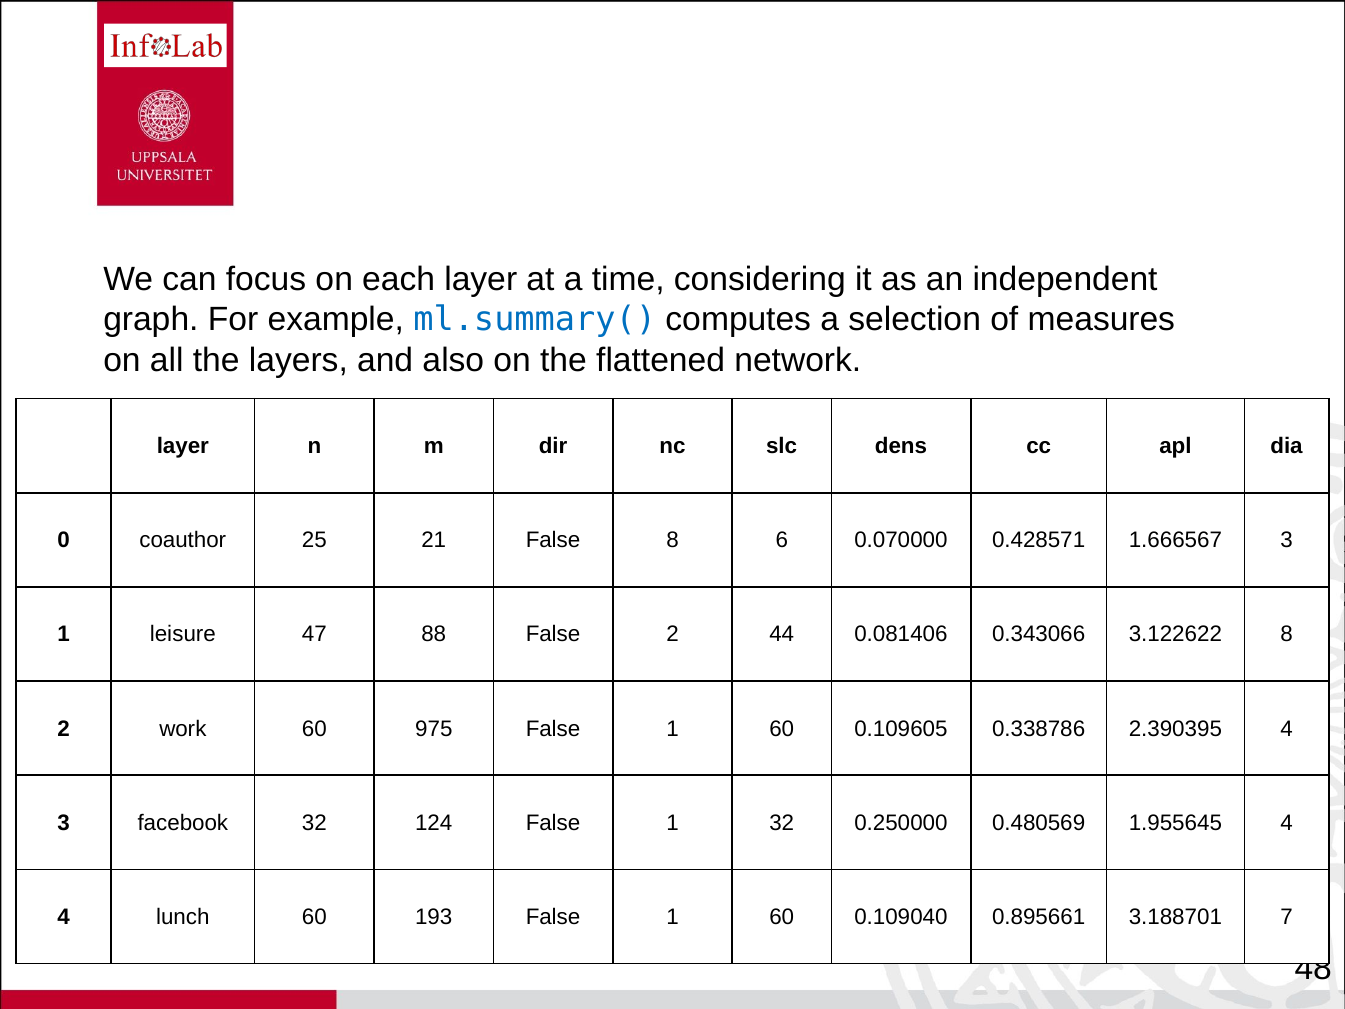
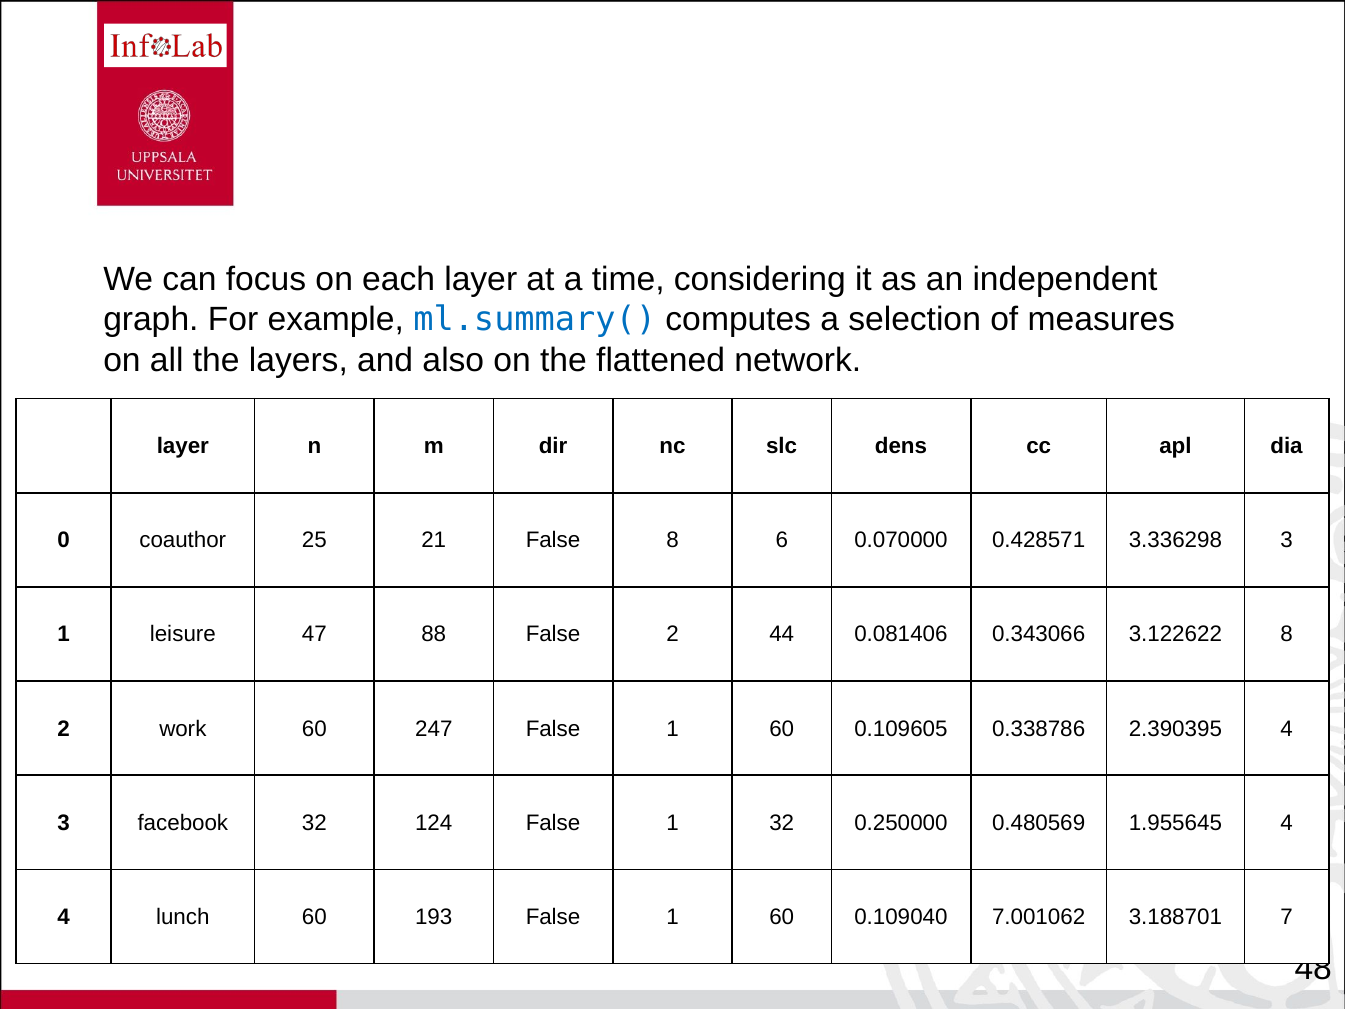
1.666567: 1.666567 -> 3.336298 (1175, 540)
975: 975 -> 247 (434, 728)
0.895661: 0.895661 -> 7.001062 (1039, 917)
